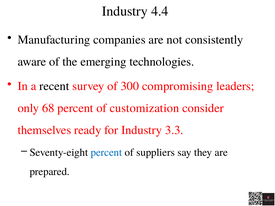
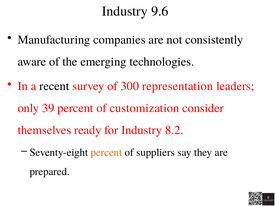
4.4: 4.4 -> 9.6 (160, 11)
compromising: compromising -> representation (178, 86)
68: 68 -> 39 (48, 108)
3.3: 3.3 -> 8.2 (174, 130)
percent colour: blue -> orange (106, 152)
